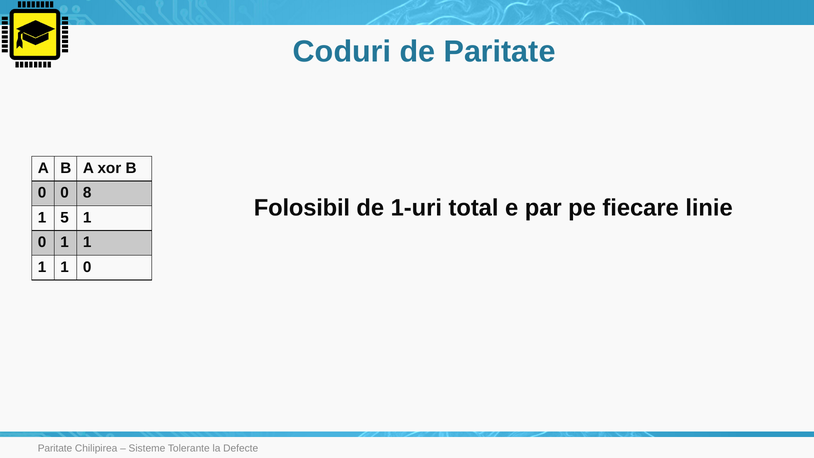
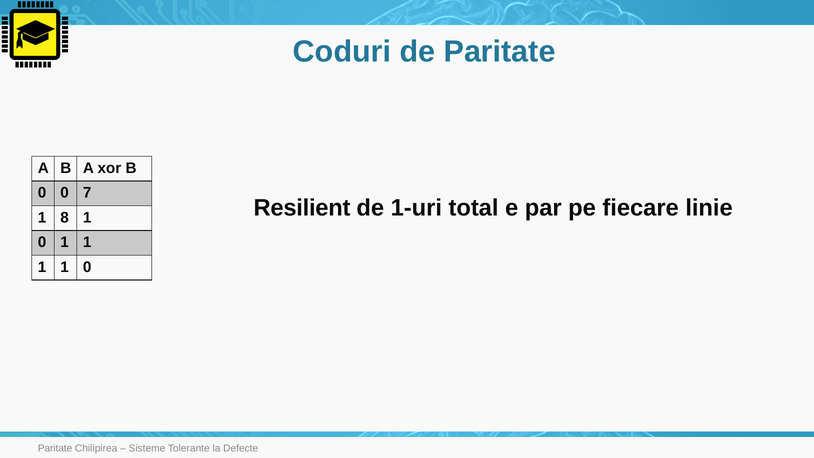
8: 8 -> 7 (87, 193)
Folosibil: Folosibil -> Resilient (302, 208)
5: 5 -> 8 (65, 218)
